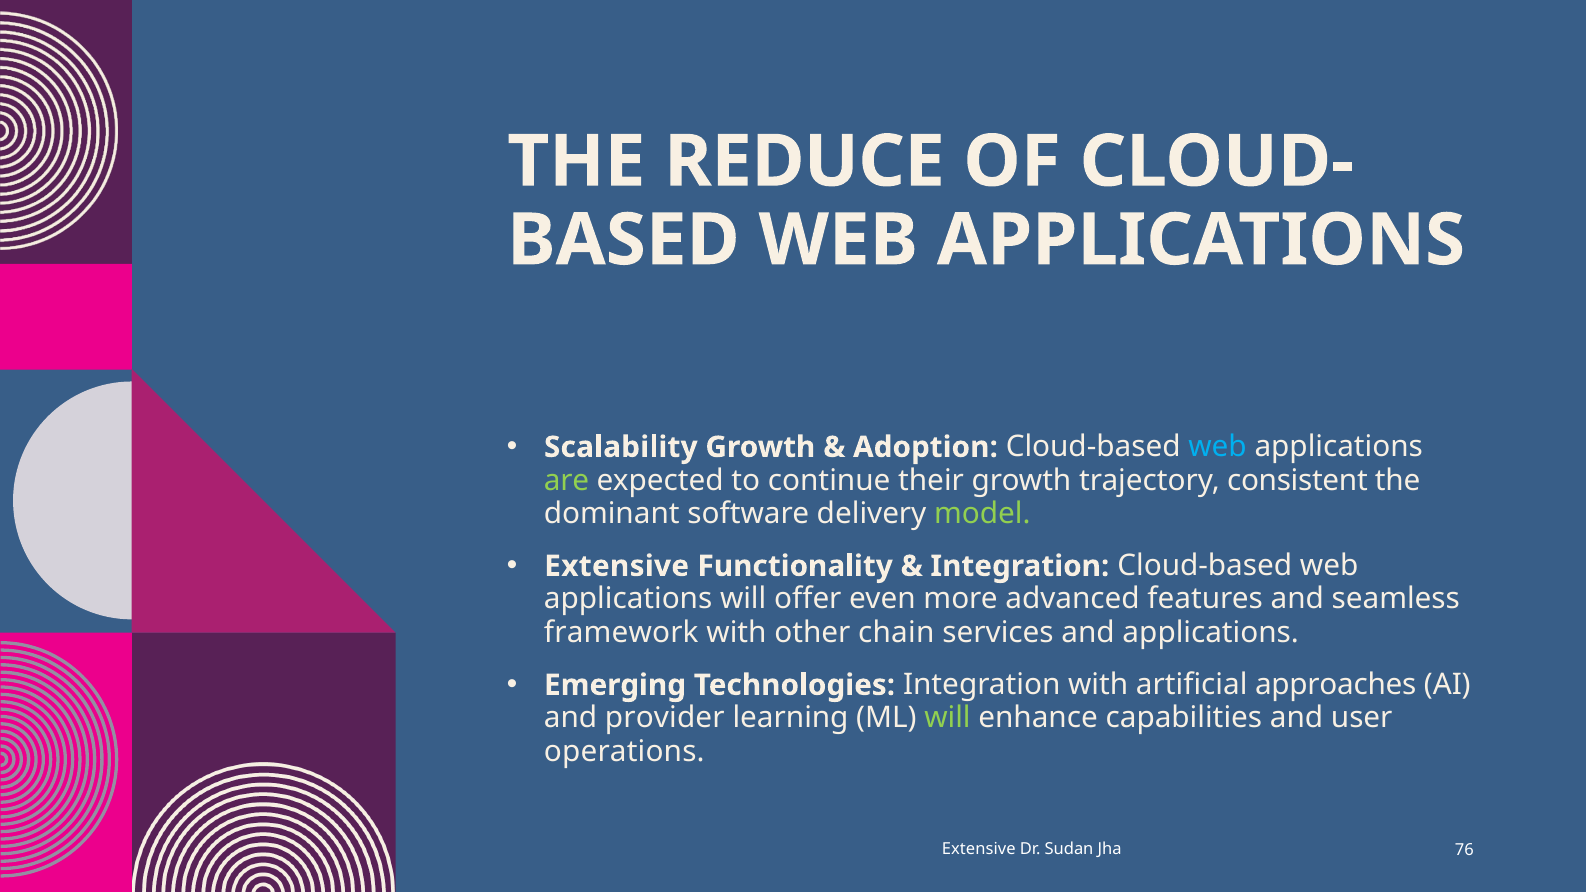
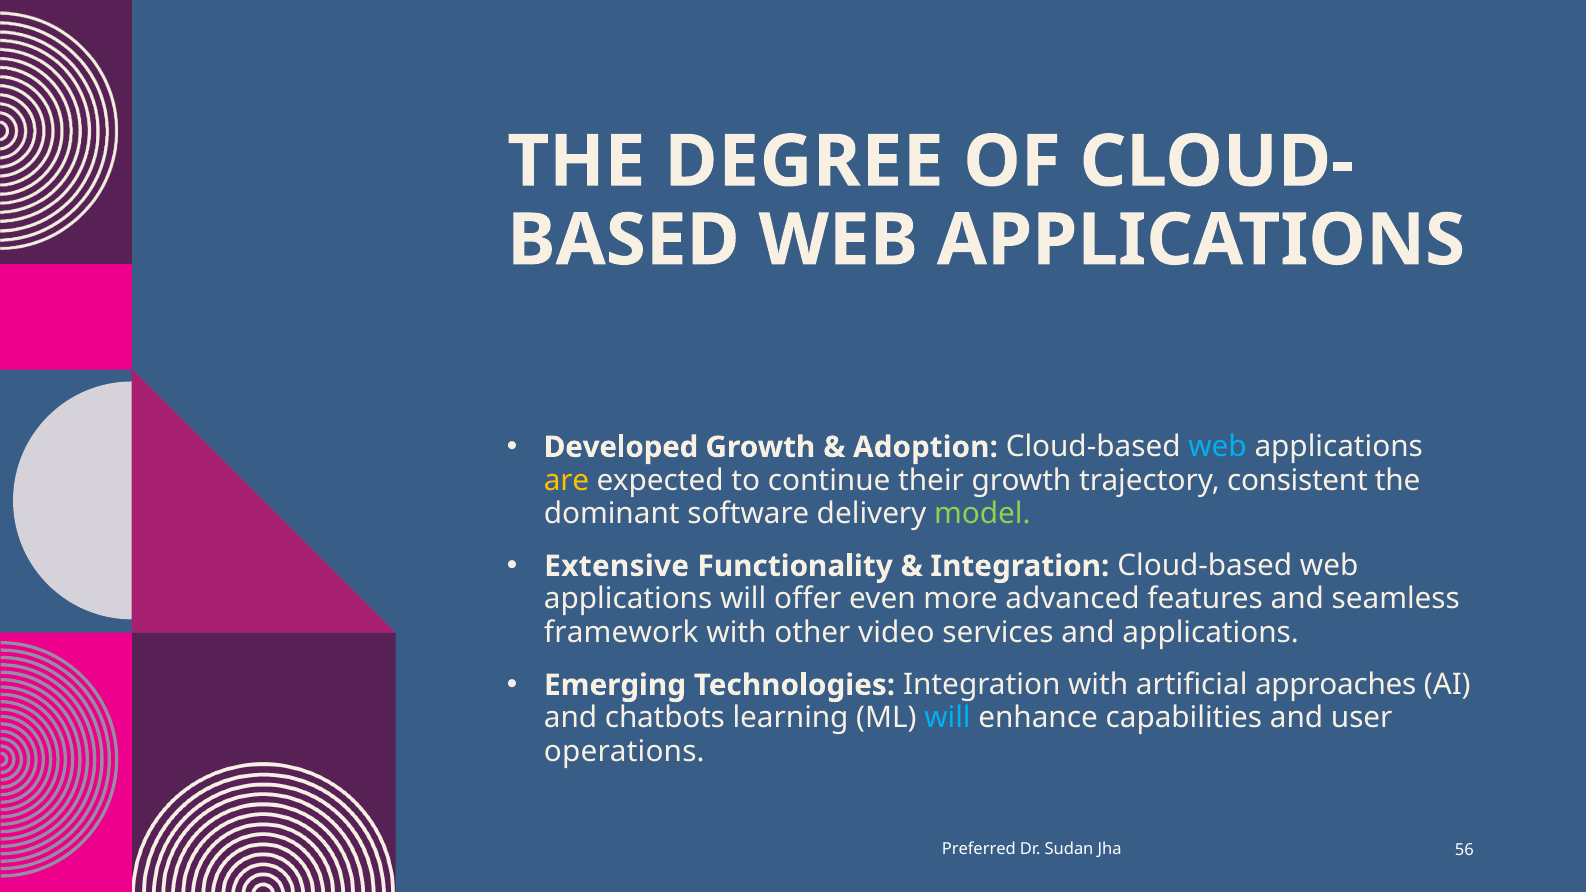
REDUCE: REDUCE -> DEGREE (804, 162)
Scalability: Scalability -> Developed (621, 447)
are colour: light green -> yellow (567, 480)
chain: chain -> video (896, 632)
provider: provider -> chatbots (665, 718)
will colour: light green -> light blue (947, 718)
Extensive: Extensive -> Preferred (979, 850)
76: 76 -> 56 (1464, 850)
